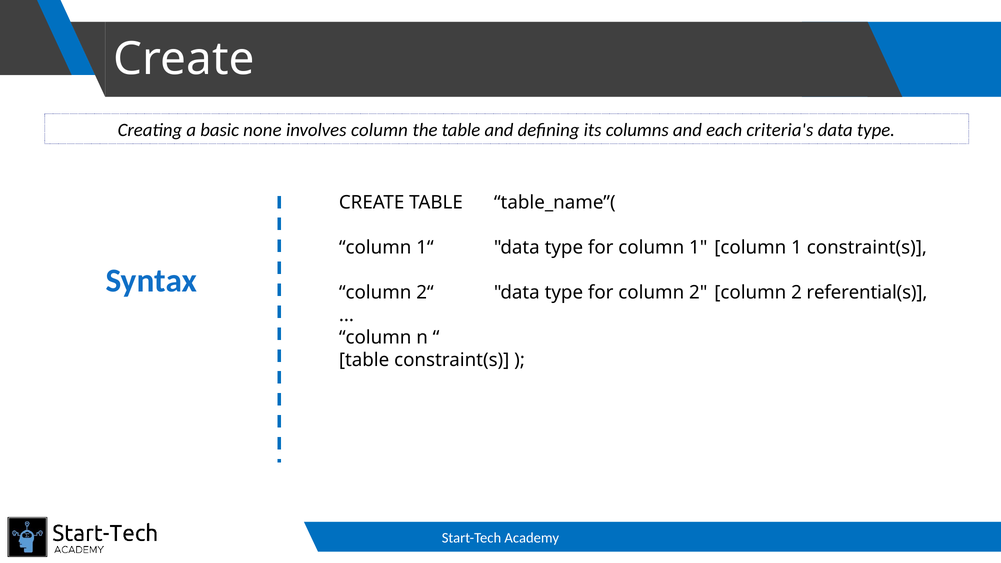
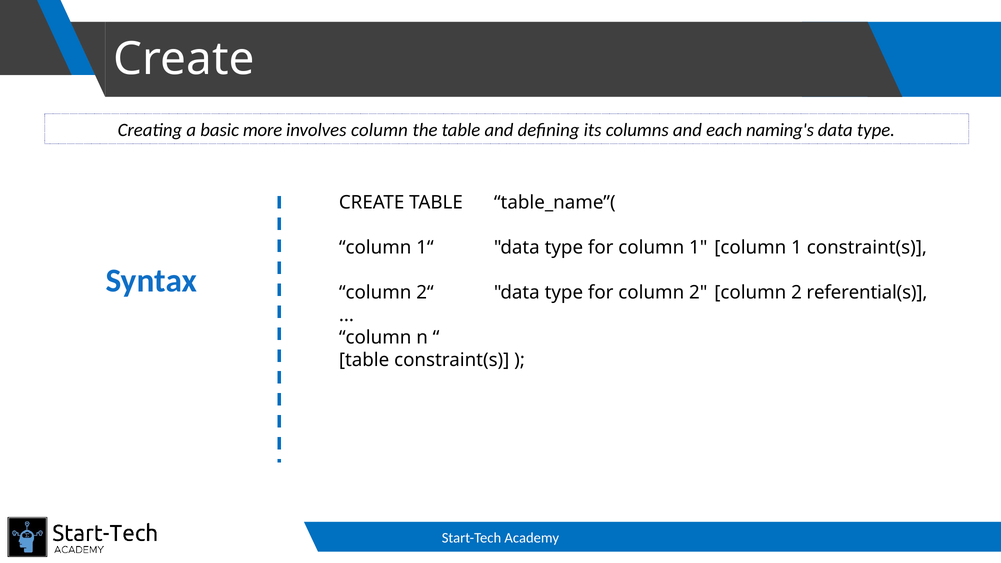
none: none -> more (263, 130)
criteria's: criteria's -> naming's (780, 130)
